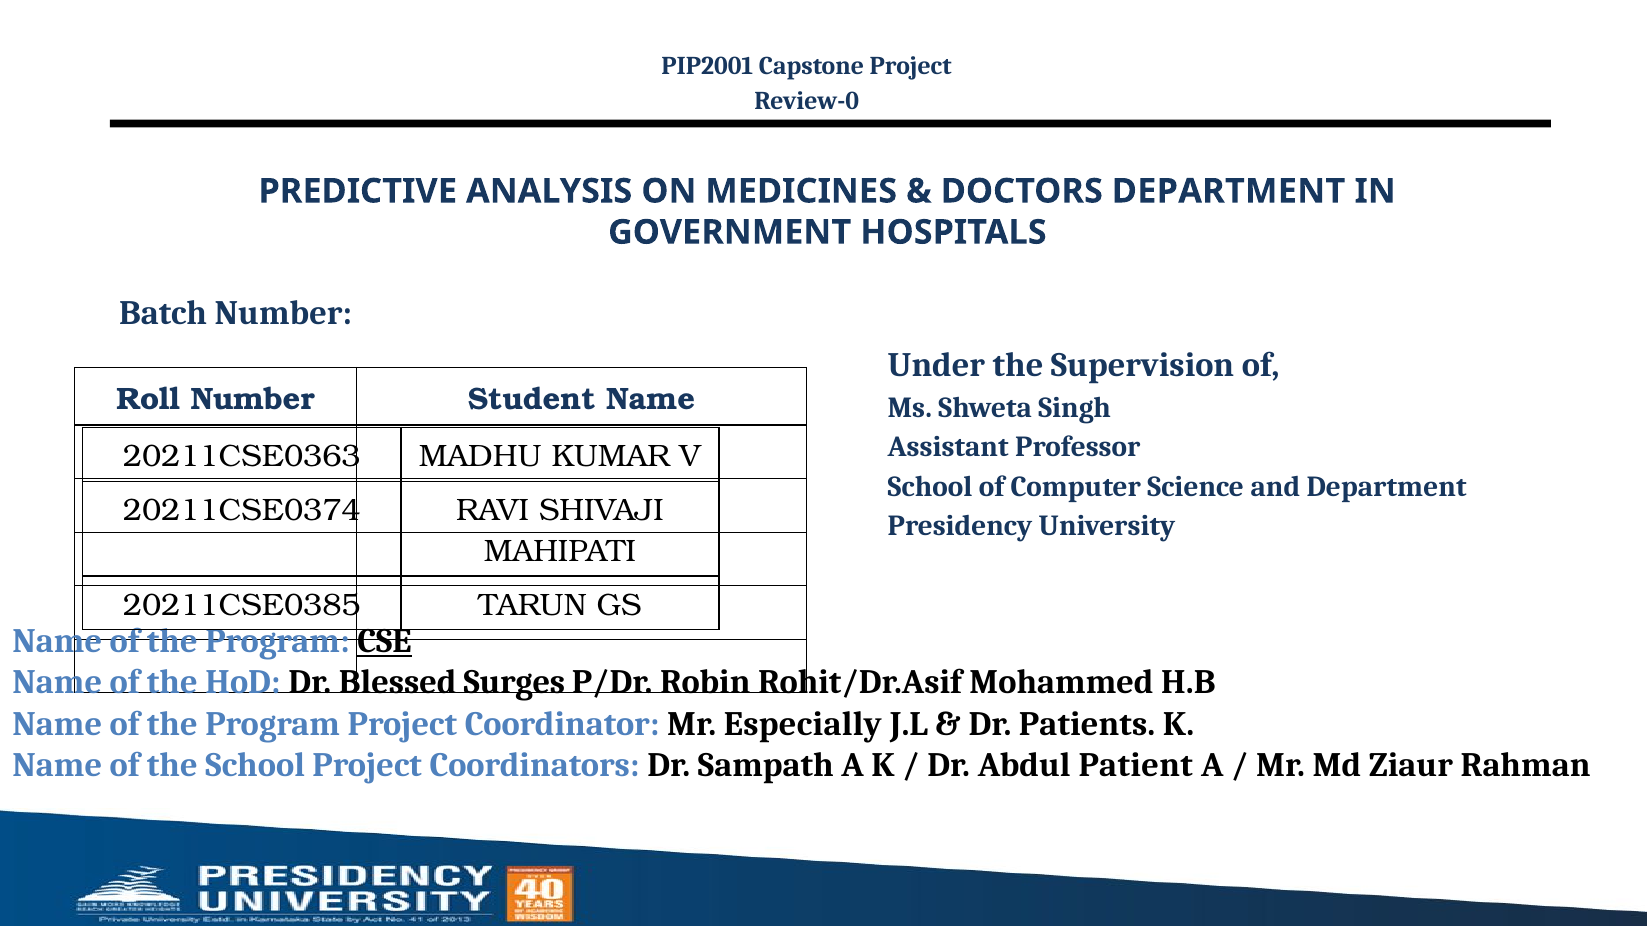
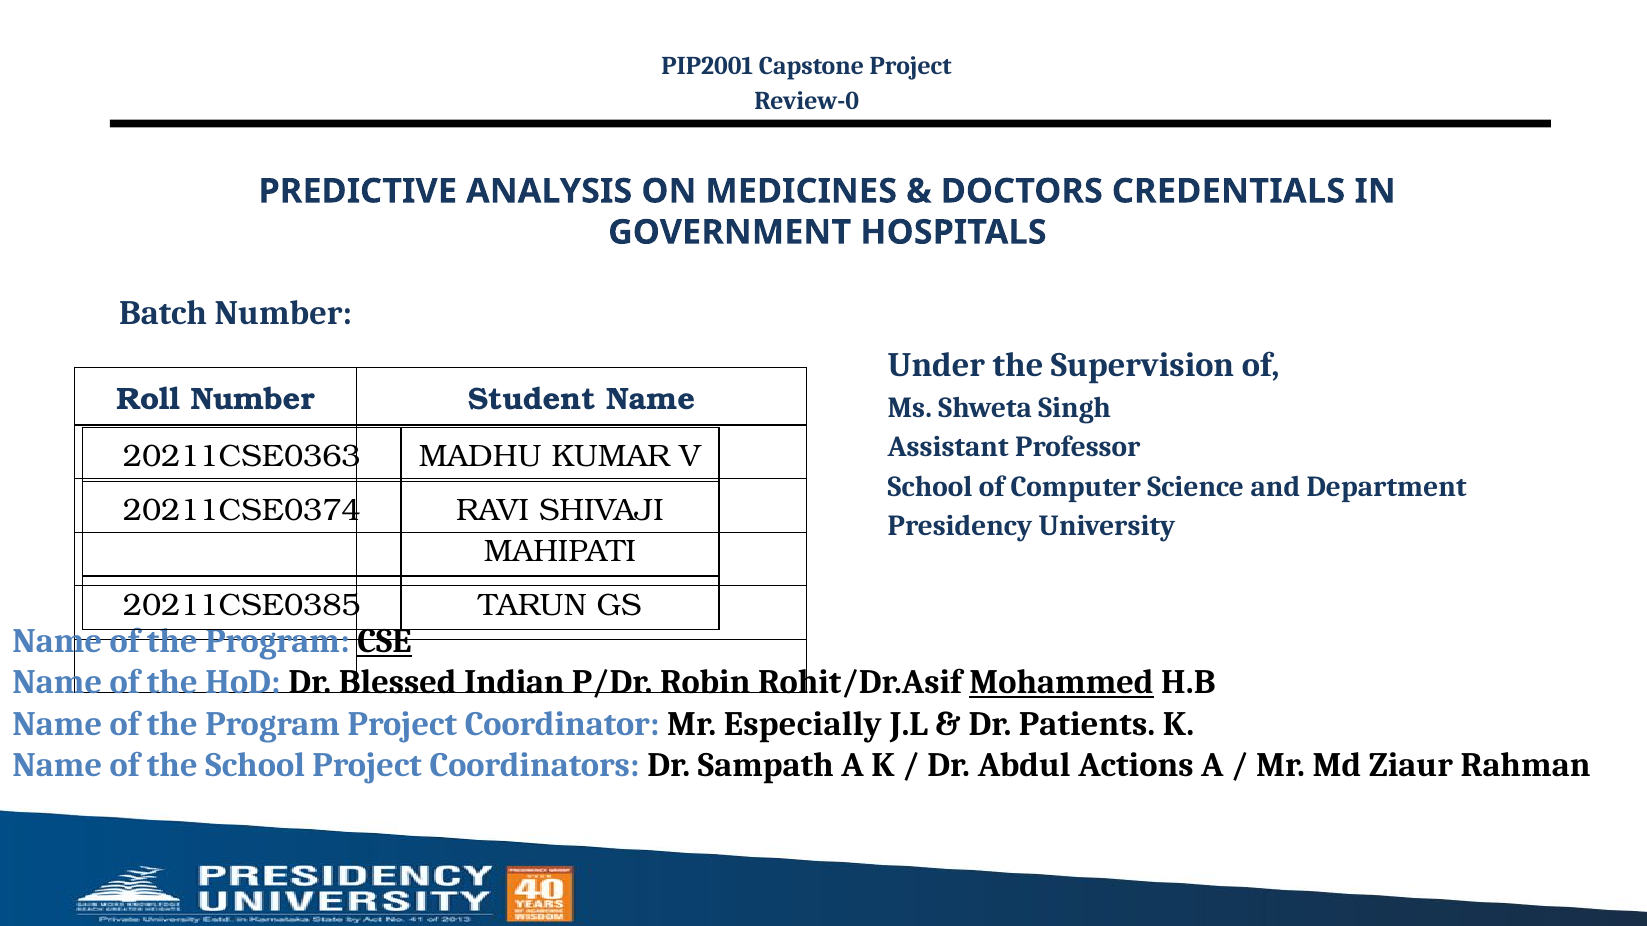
DOCTORS DEPARTMENT: DEPARTMENT -> CREDENTIALS (1229, 191)
Surges: Surges -> Indian (514, 683)
Mohammed underline: none -> present (1061, 683)
Patient: Patient -> Actions (1136, 765)
